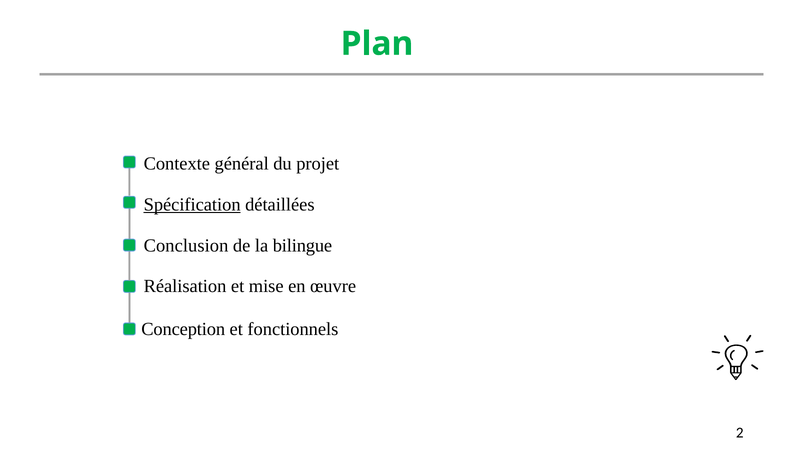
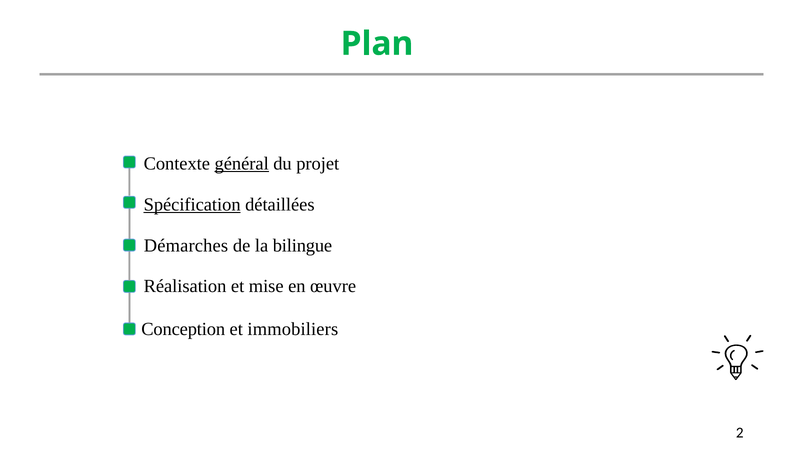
général underline: none -> present (242, 163)
Conclusion: Conclusion -> Démarches (186, 246)
fonctionnels: fonctionnels -> immobiliers (293, 329)
